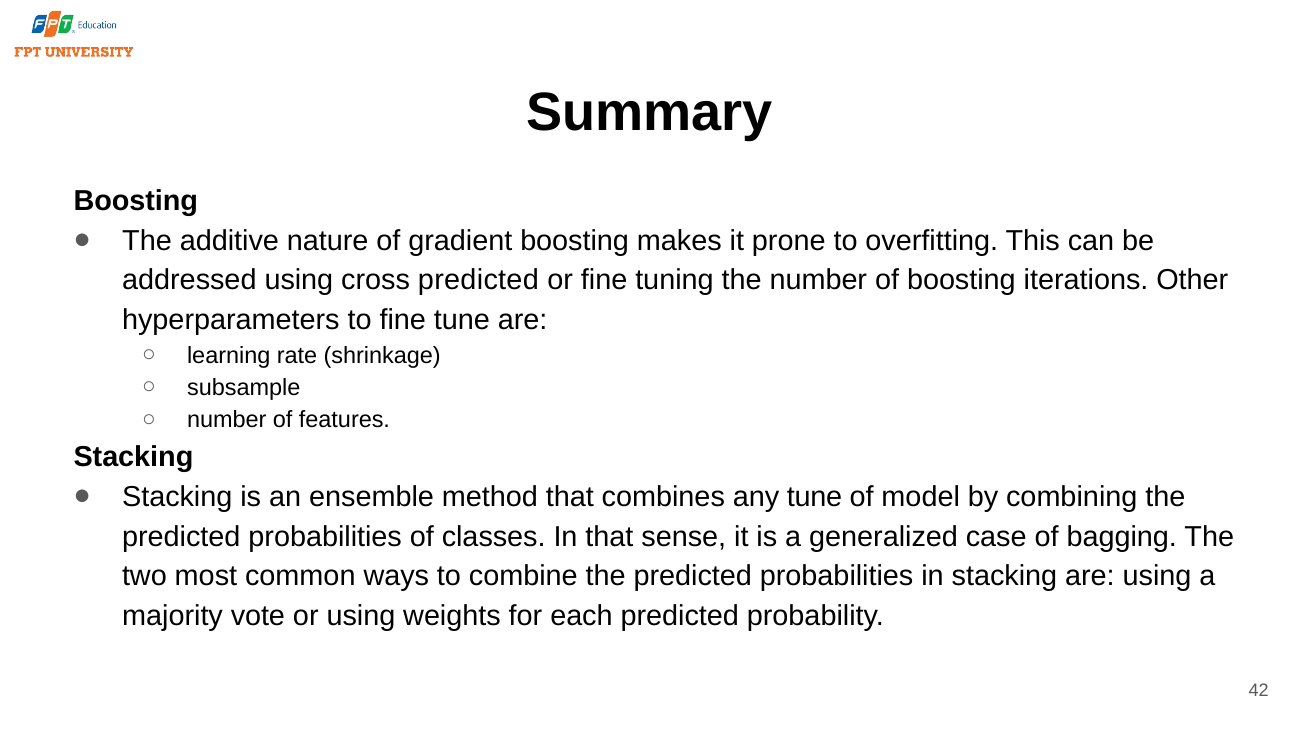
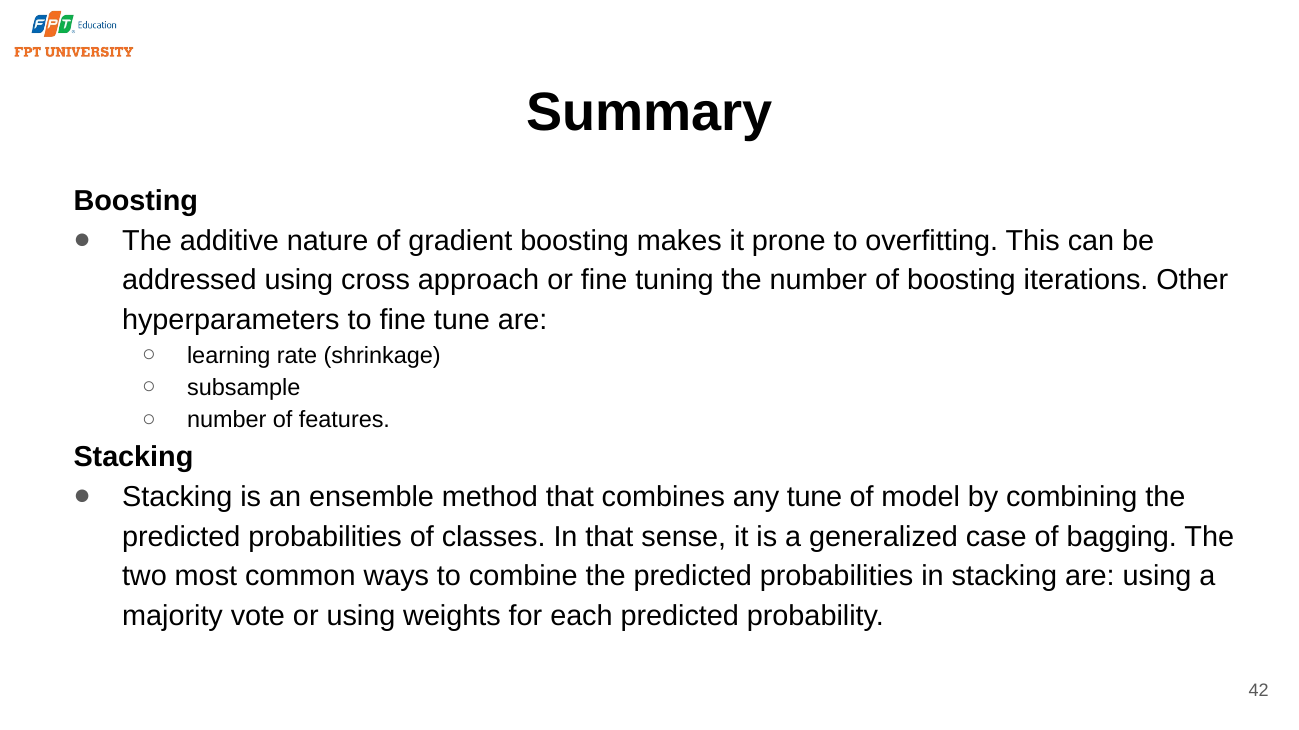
cross predicted: predicted -> approach (478, 281)
